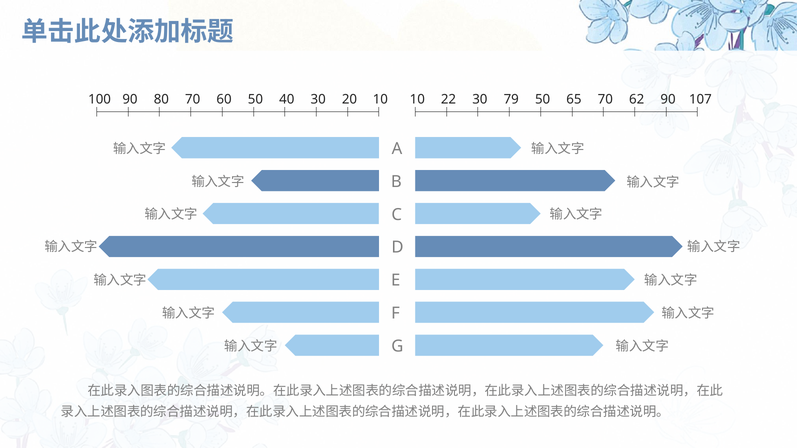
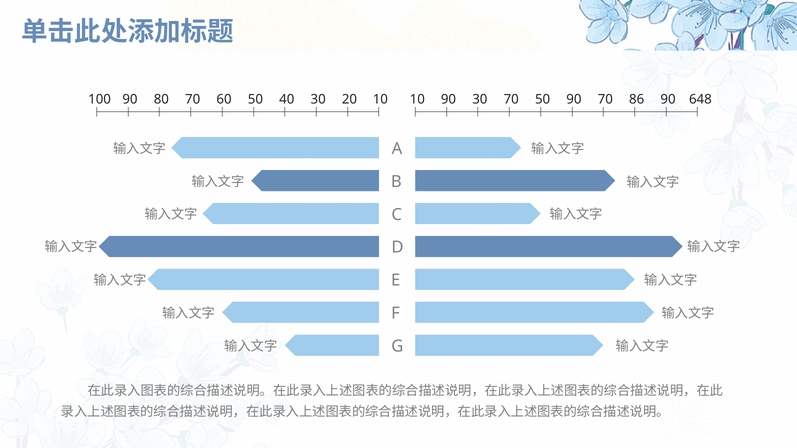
10 22: 22 -> 90 (449, 100)
30 79: 79 -> 70 (511, 100)
50 65: 65 -> 90 (574, 100)
62: 62 -> 86 (637, 100)
107: 107 -> 648 (700, 100)
